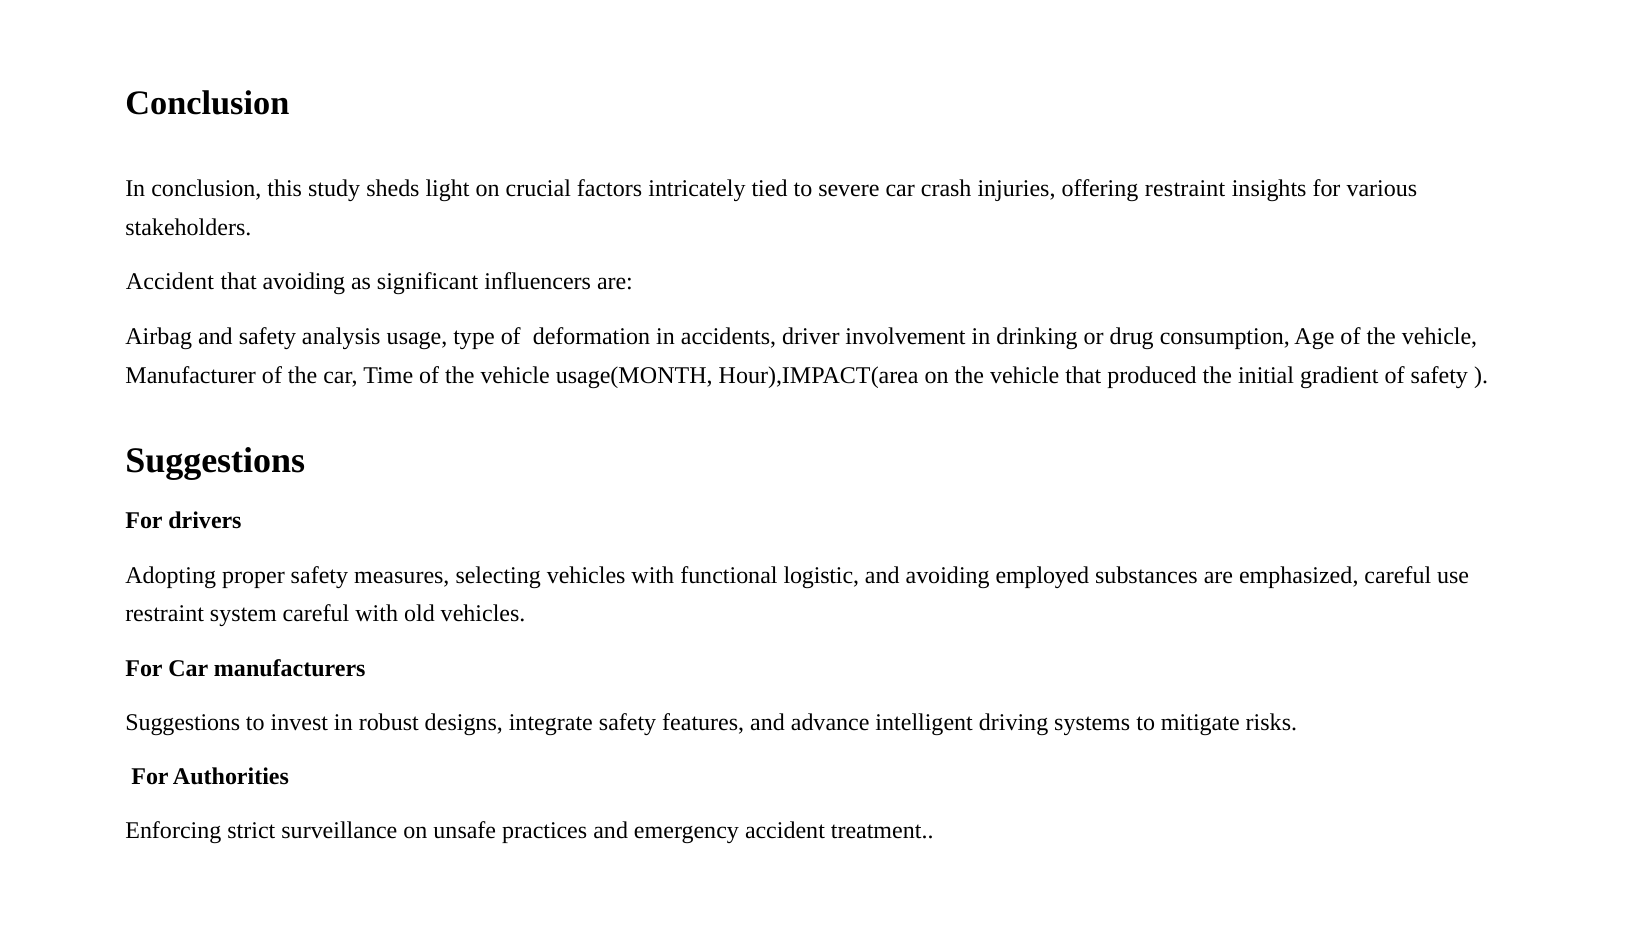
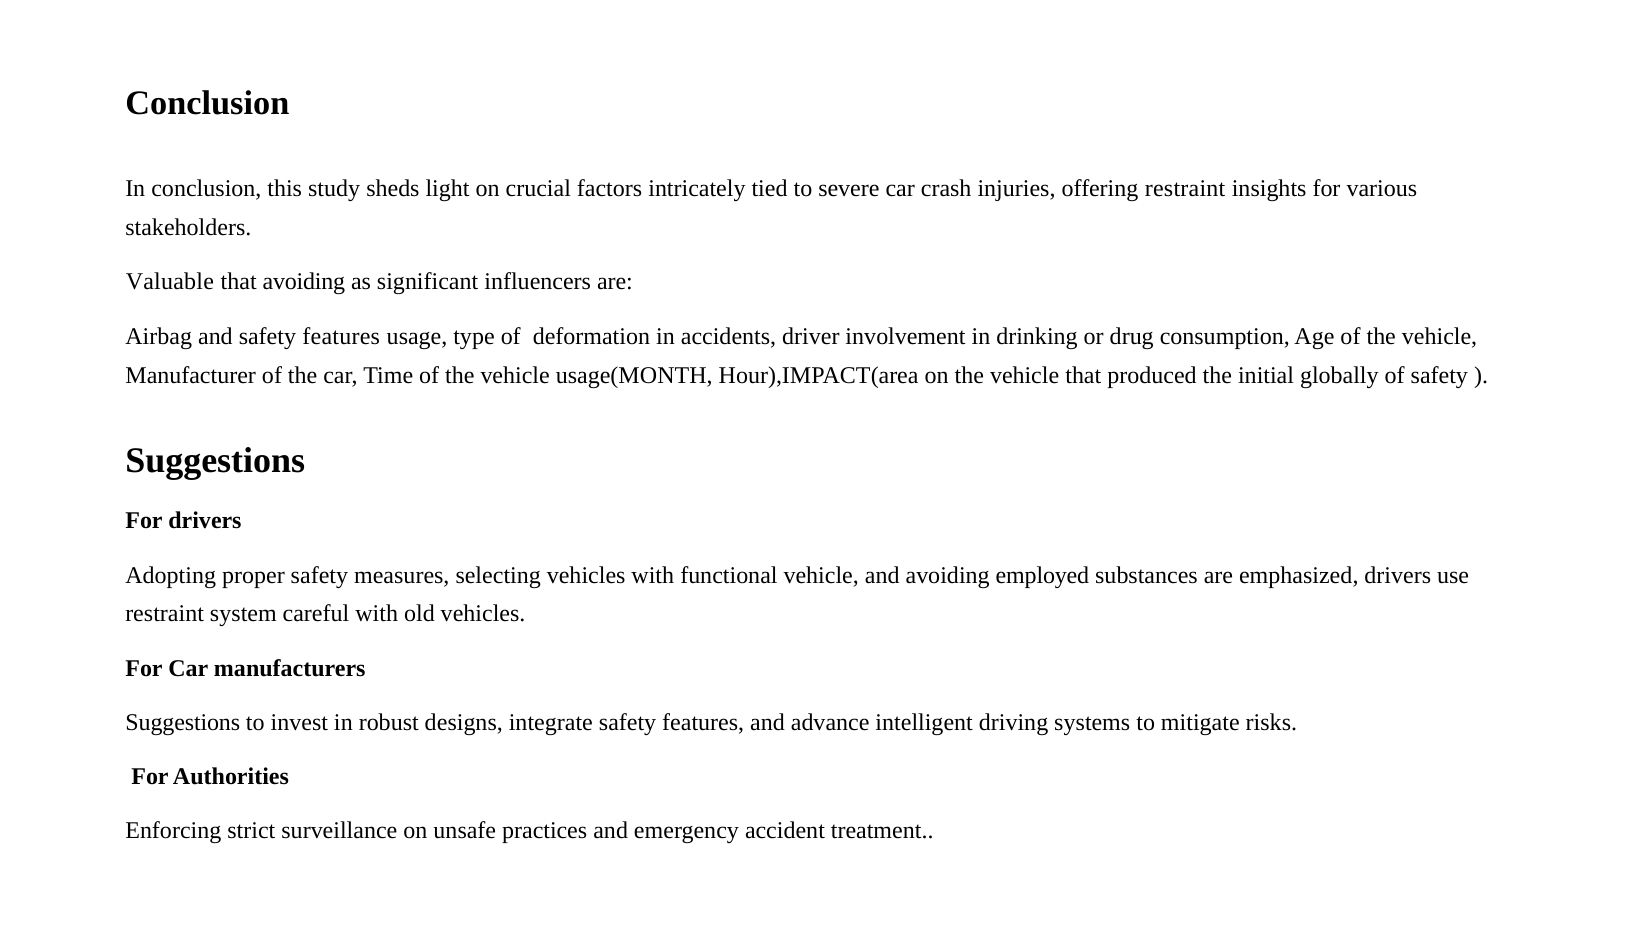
Accident: Accident -> Valuable (170, 282)
and safety analysis: analysis -> features (341, 336)
gradient: gradient -> globally (1339, 375)
functional logistic: logistic -> vehicle (821, 575)
emphasized careful: careful -> drivers (1398, 575)
